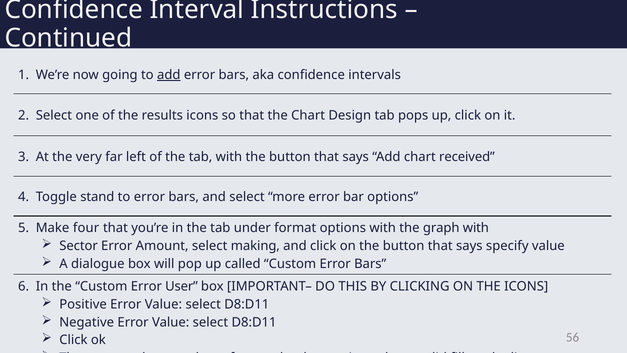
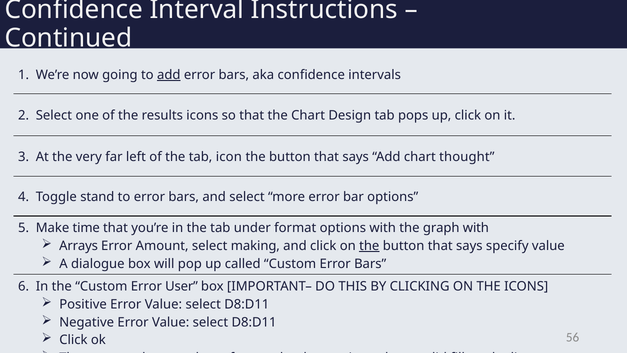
tab with: with -> icon (229, 157)
received: received -> thought (467, 157)
four: four -> time (86, 228)
Sector: Sector -> Arrays (79, 246)
the underline: none -> present (369, 246)
